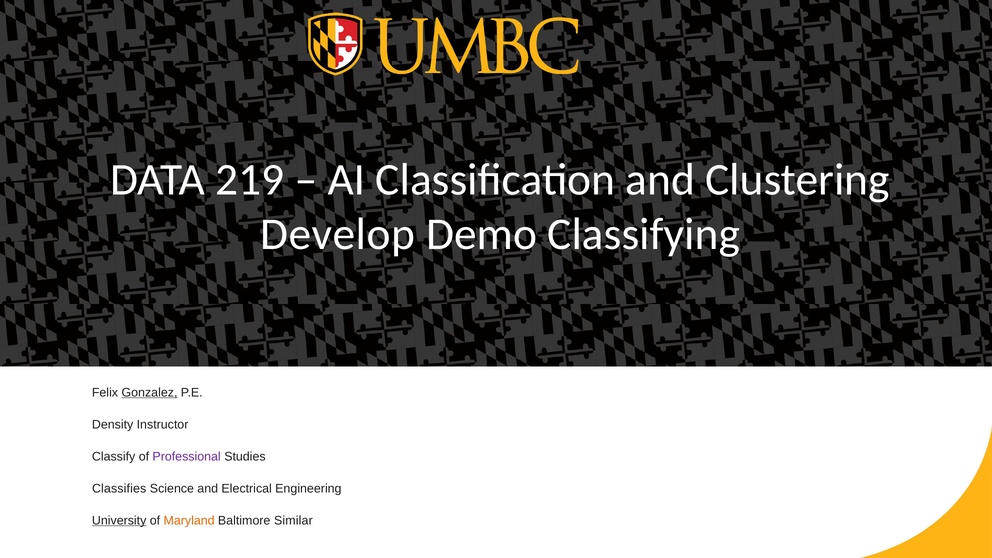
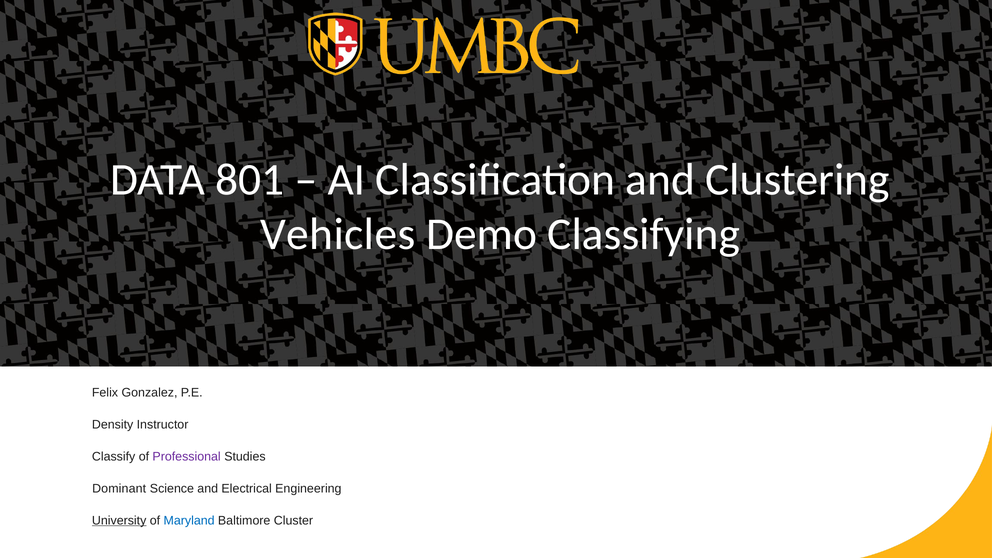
219: 219 -> 801 (250, 180)
Develop: Develop -> Vehicles (338, 234)
Gonzalez underline: present -> none (150, 393)
Classifies: Classifies -> Dominant (119, 489)
Maryland colour: orange -> blue (189, 520)
Similar: Similar -> Cluster (294, 520)
